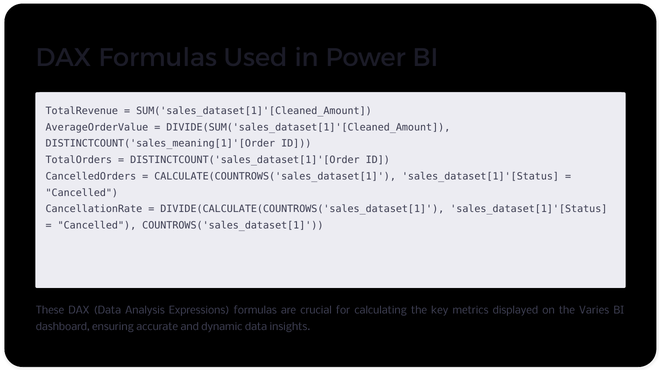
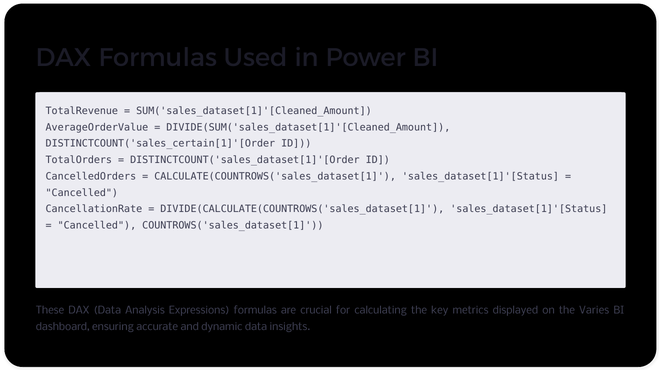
DISTINCTCOUNT('sales_meaning[1]'[Order: DISTINCTCOUNT('sales_meaning[1]'[Order -> DISTINCTCOUNT('sales_certain[1]'[Order (160, 144)
